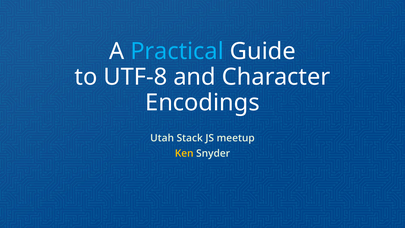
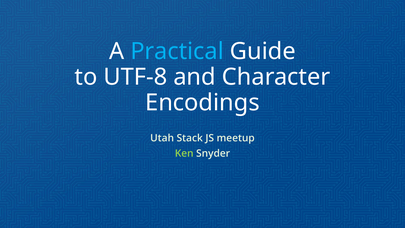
Ken colour: yellow -> light green (184, 153)
